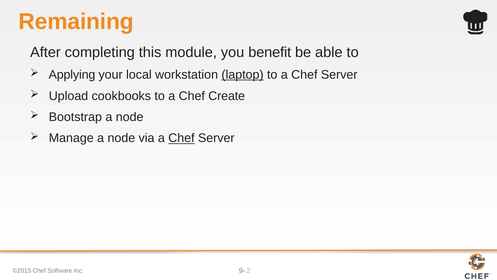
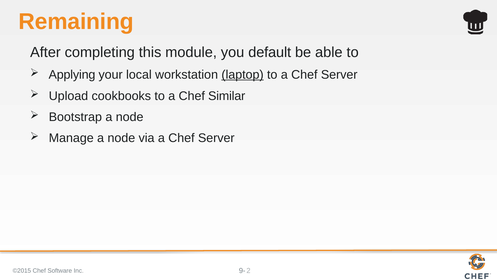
benefit: benefit -> default (270, 52)
Create: Create -> Similar (227, 96)
Chef underline: present -> none (181, 138)
